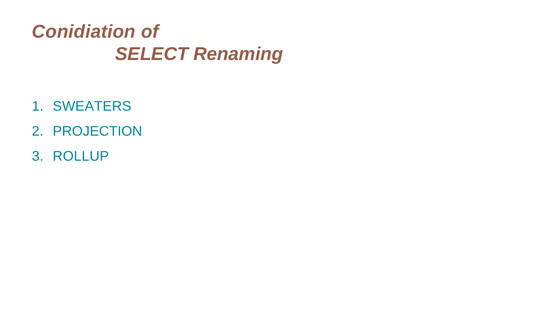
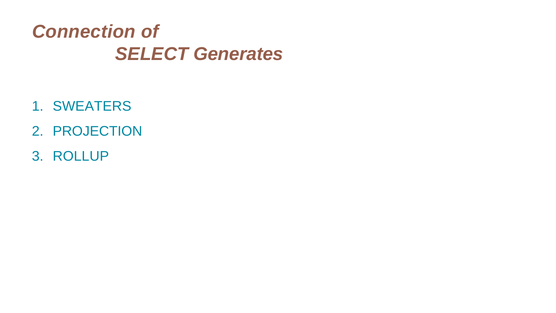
Conidiation: Conidiation -> Connection (84, 32)
Renaming: Renaming -> Generates (238, 54)
